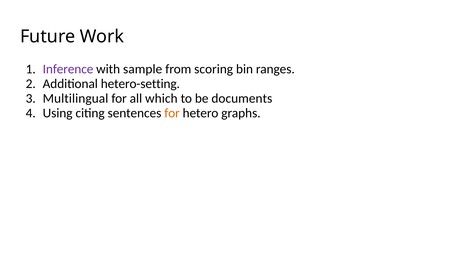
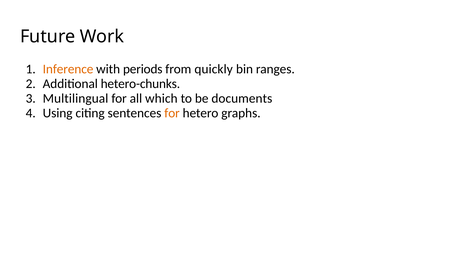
Inference colour: purple -> orange (68, 69)
sample: sample -> periods (143, 69)
scoring: scoring -> quickly (214, 69)
hetero-setting: hetero-setting -> hetero-chunks (140, 84)
